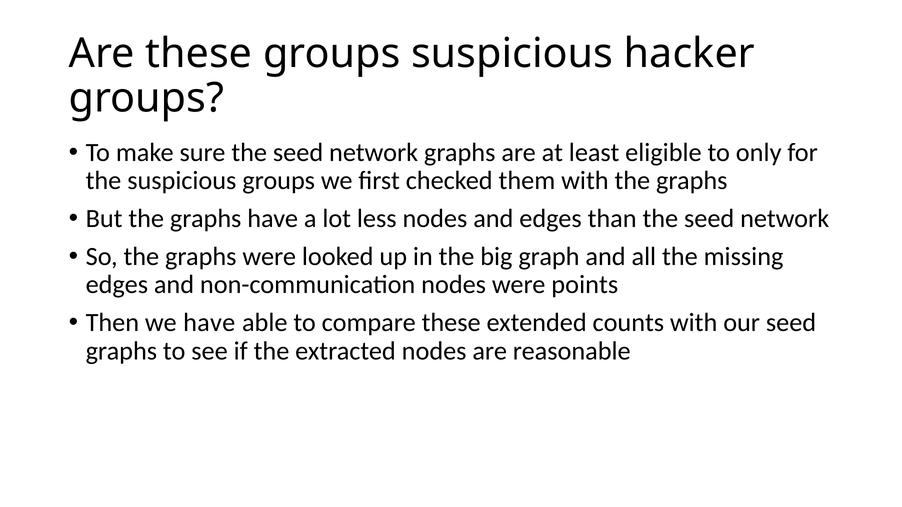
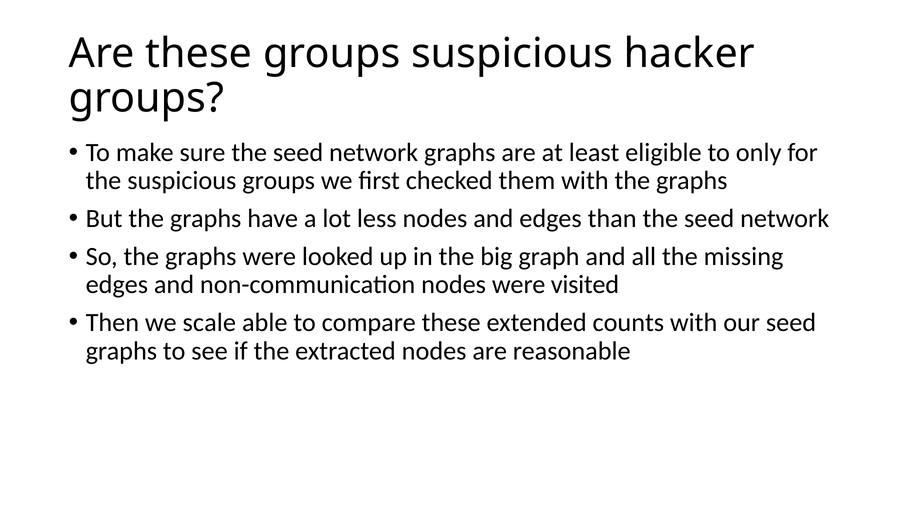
points: points -> visited (585, 285)
we have: have -> scale (209, 323)
